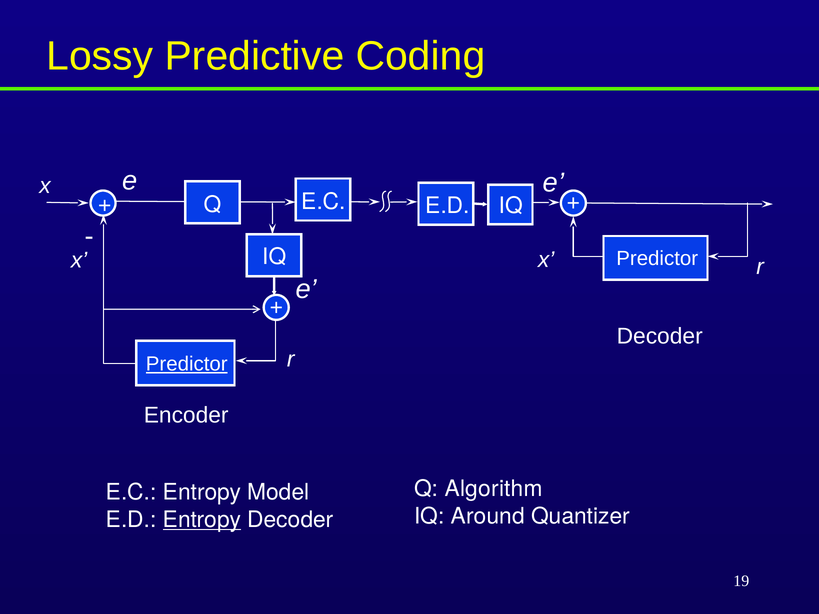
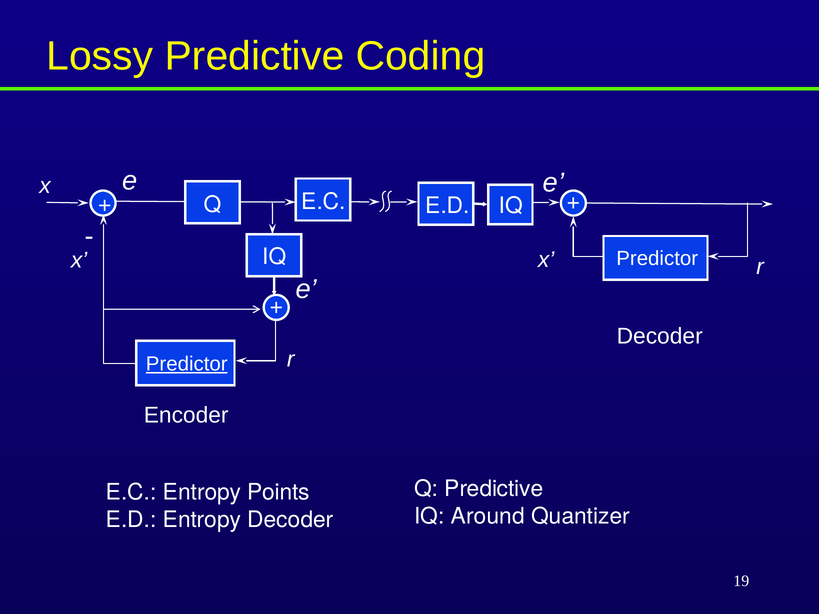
Q Algorithm: Algorithm -> Predictive (494, 489)
Model: Model -> Points (278, 493)
Entropy underline: present -> none (202, 520)
